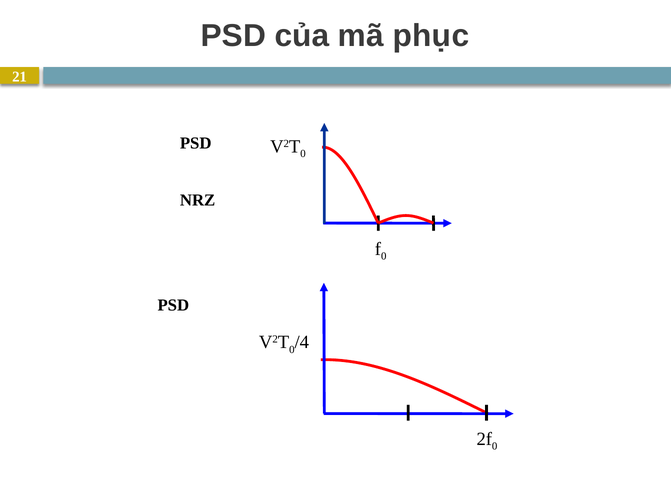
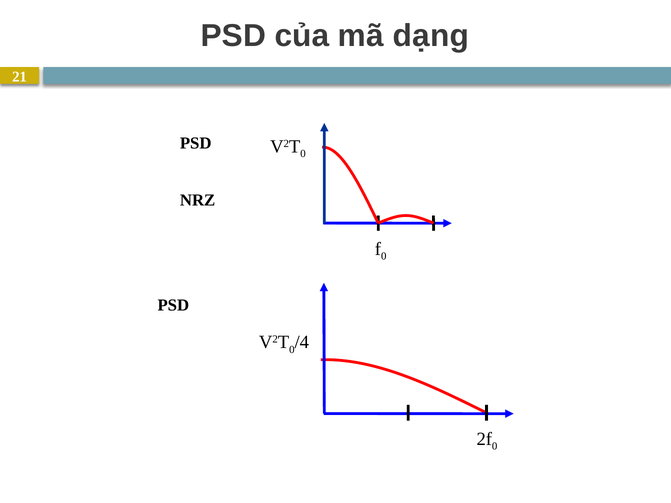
phục: phục -> dạng (431, 36)
